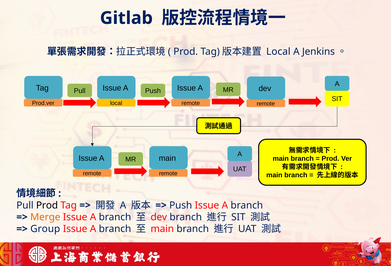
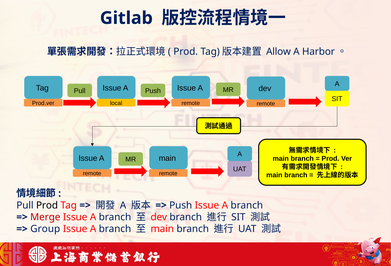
Local: Local -> Allow (278, 52)
Jenkins: Jenkins -> Harbor (318, 52)
Merge colour: orange -> red (45, 217)
